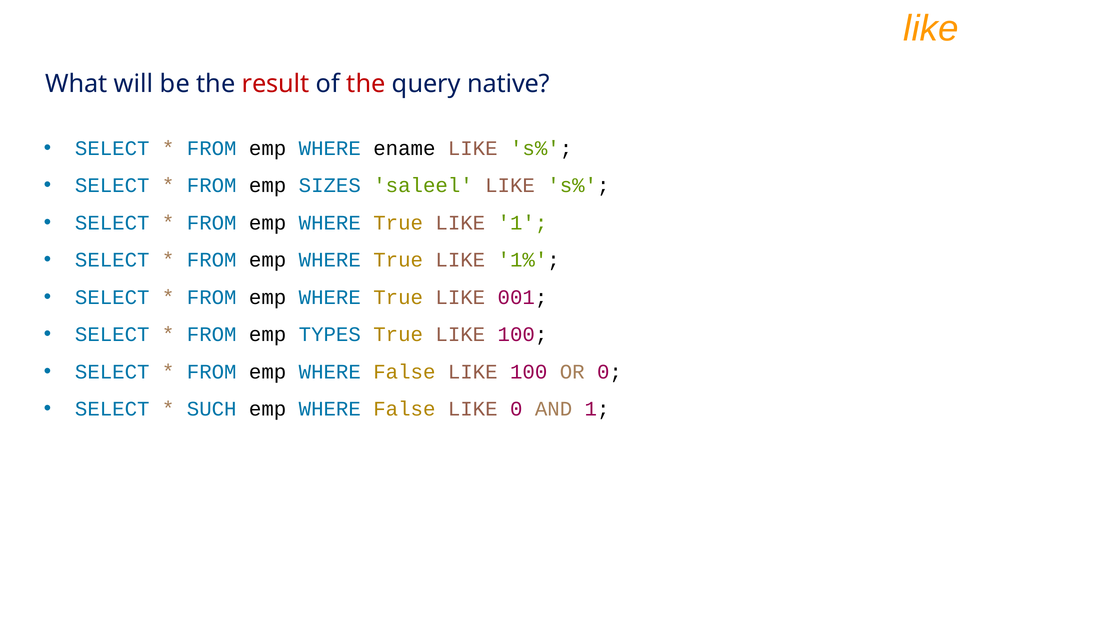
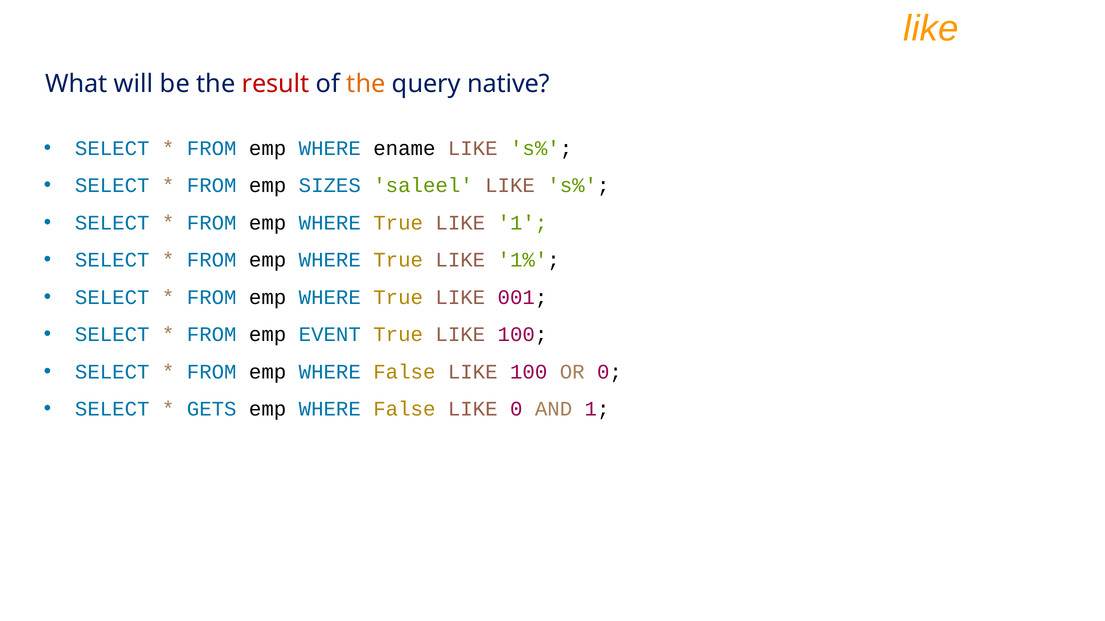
the colour: red -> orange (366, 84)
TYPES: TYPES -> EVENT (330, 335)
SUCH: SUCH -> GETS (212, 410)
